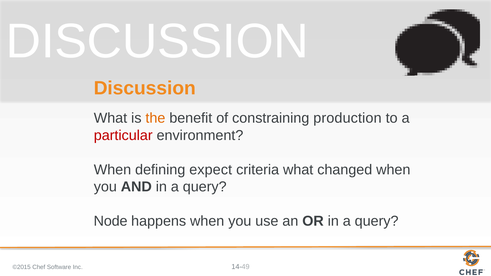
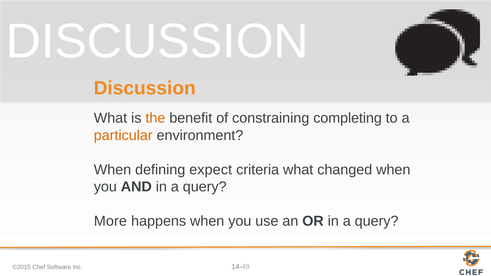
production: production -> completing (348, 118)
particular colour: red -> orange (123, 135)
Node: Node -> More (110, 221)
